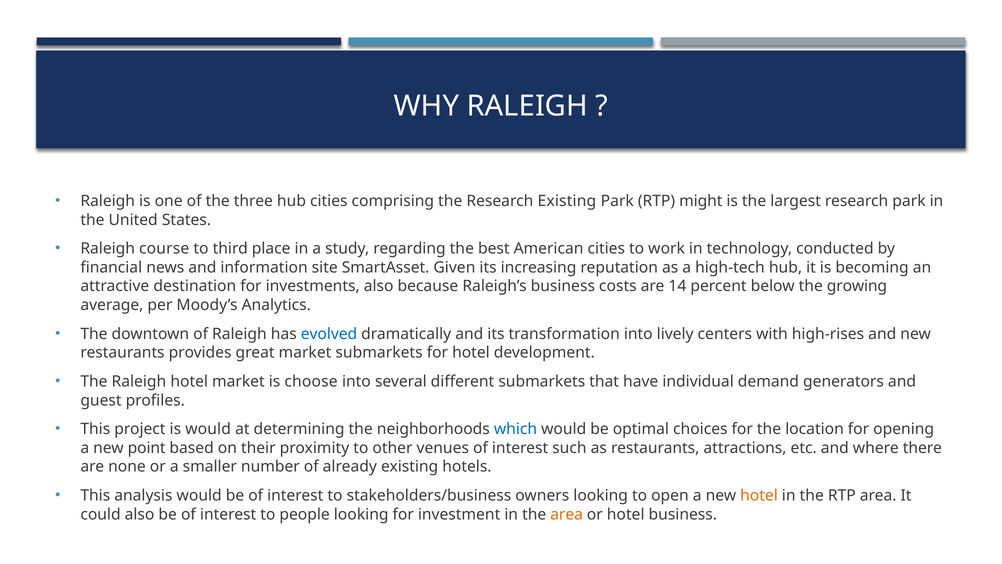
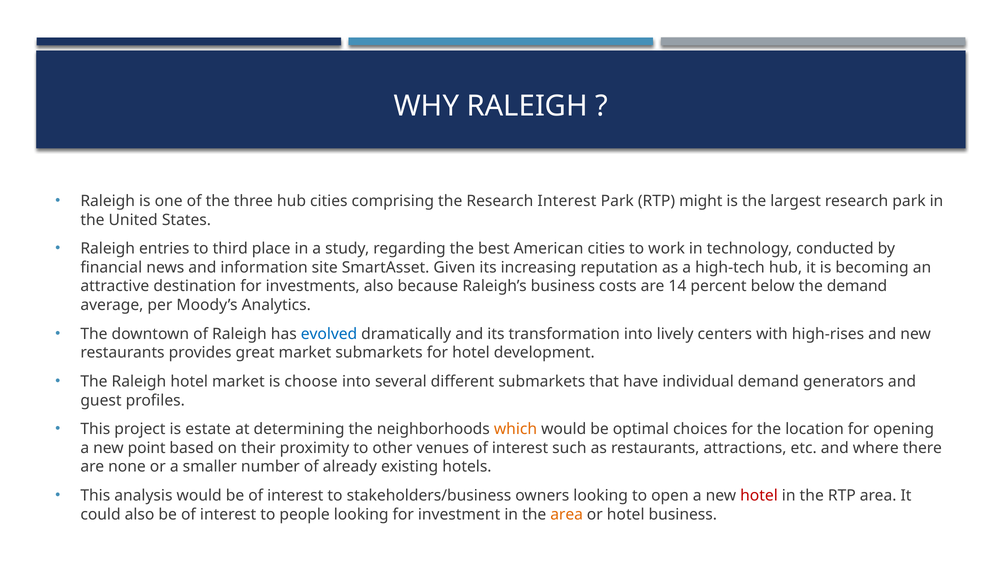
Research Existing: Existing -> Interest (567, 201)
course: course -> entries (164, 249)
the growing: growing -> demand (857, 286)
is would: would -> estate (208, 429)
which colour: blue -> orange (516, 429)
hotel colour: orange -> red (759, 495)
